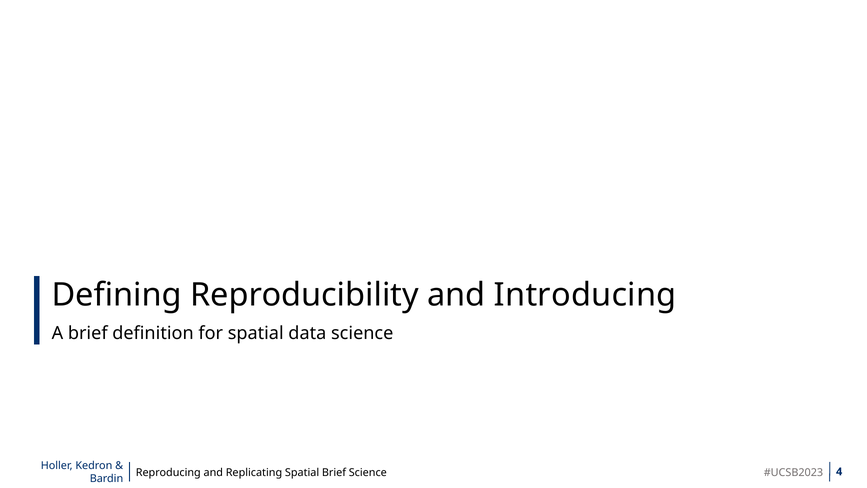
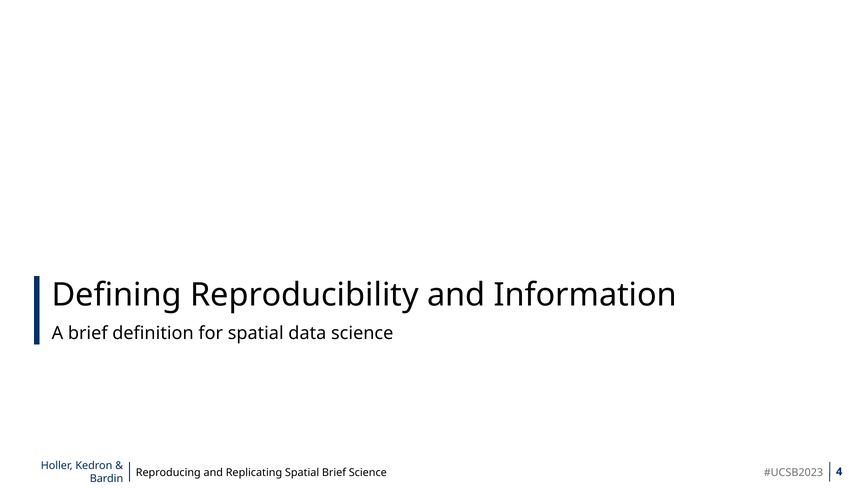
Introducing: Introducing -> Information (585, 295)
